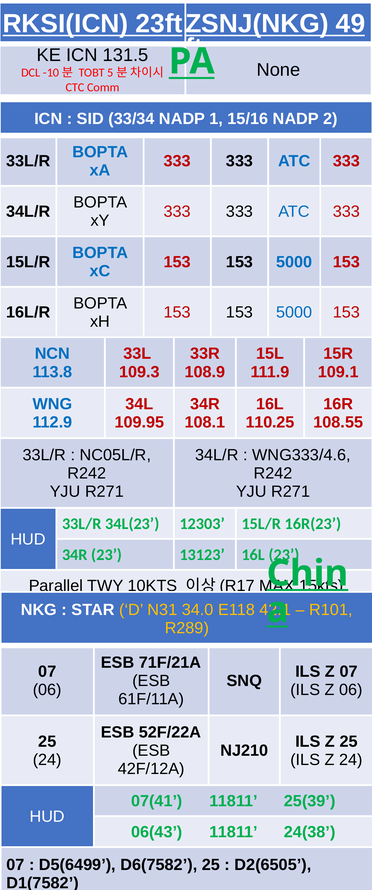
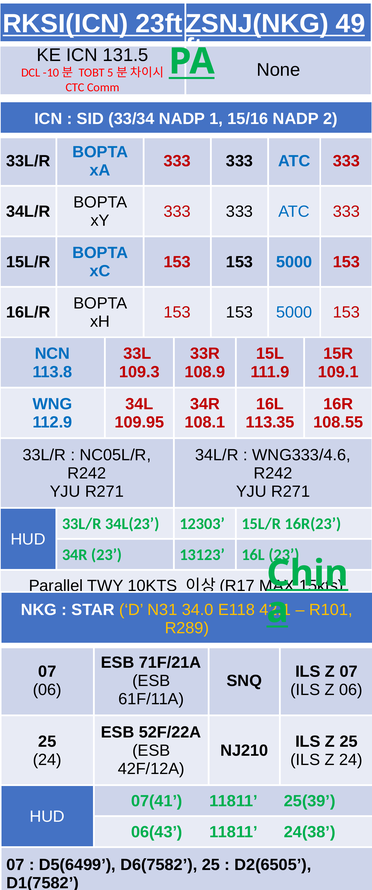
110.25: 110.25 -> 113.35 (270, 422)
